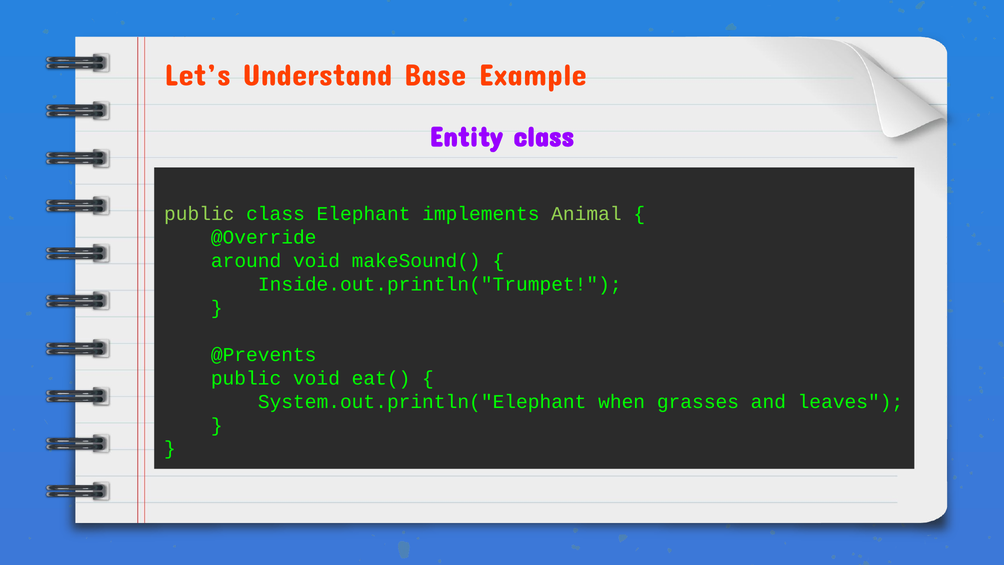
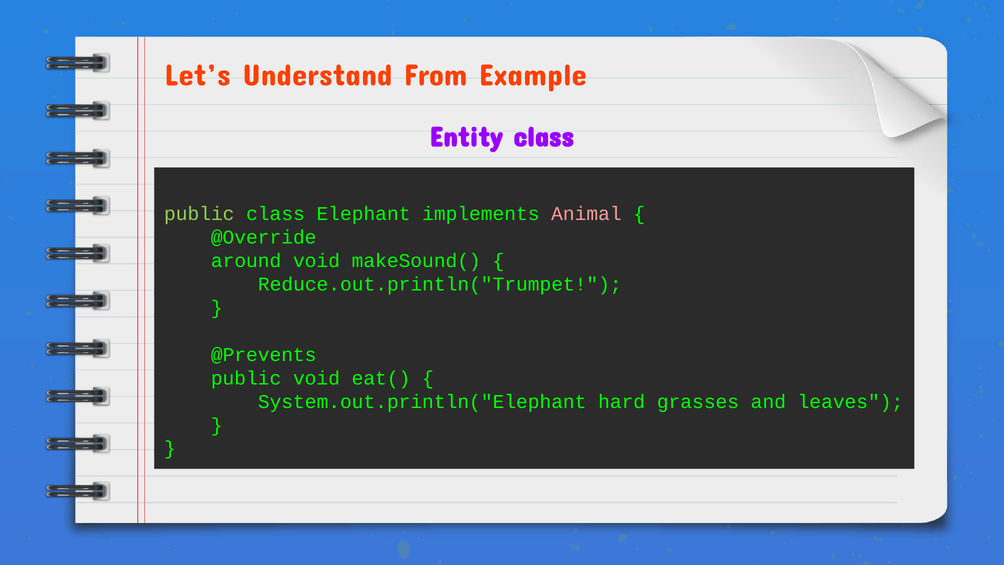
Base: Base -> From (436, 75)
Animal colour: light green -> pink (586, 214)
Inside.out.println("Trumpet: Inside.out.println("Trumpet -> Reduce.out.println("Trumpet (440, 284)
when: when -> hard (622, 401)
